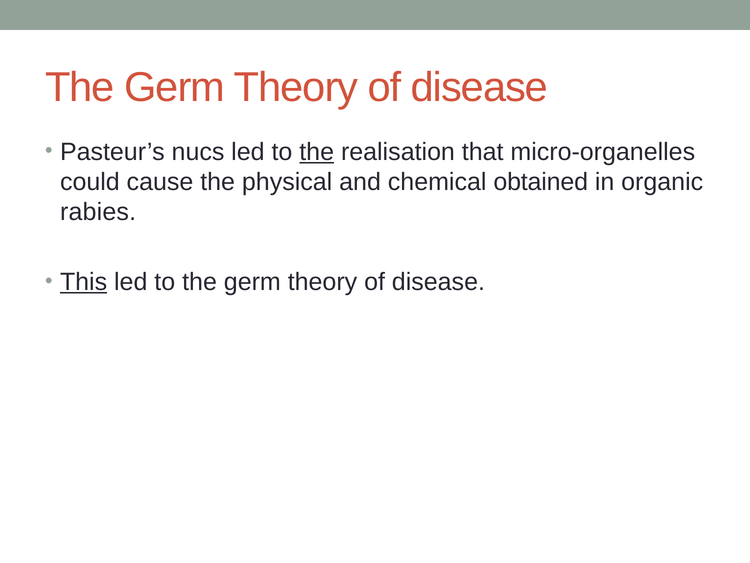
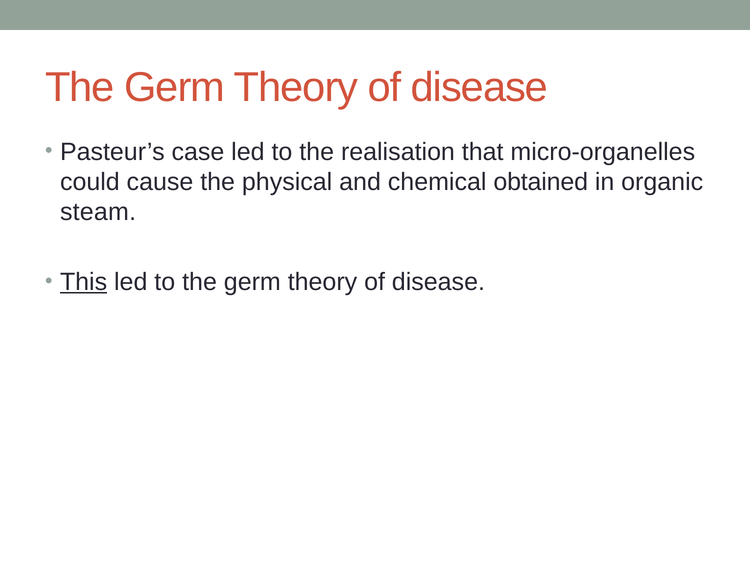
nucs: nucs -> case (198, 152)
the underline: present -> none (317, 152)
rabies: rabies -> steam (98, 212)
